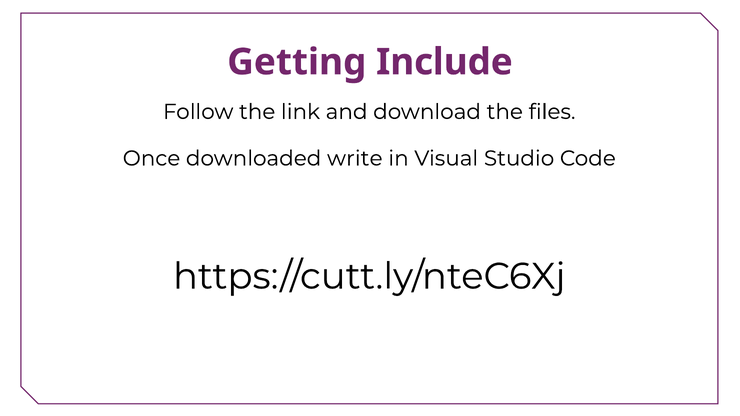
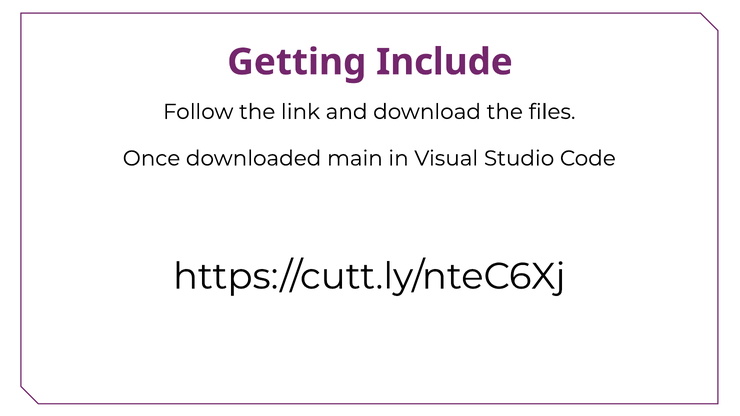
write: write -> main (355, 159)
